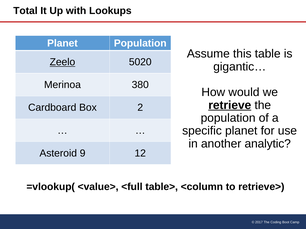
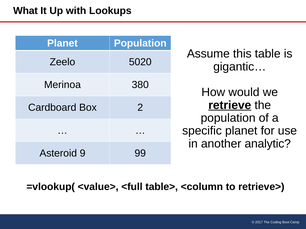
Total: Total -> What (25, 11)
Zeelo underline: present -> none (62, 62)
12: 12 -> 99 (140, 154)
